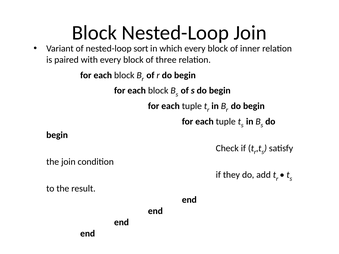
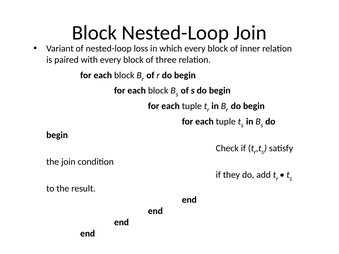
sort: sort -> loss (141, 49)
